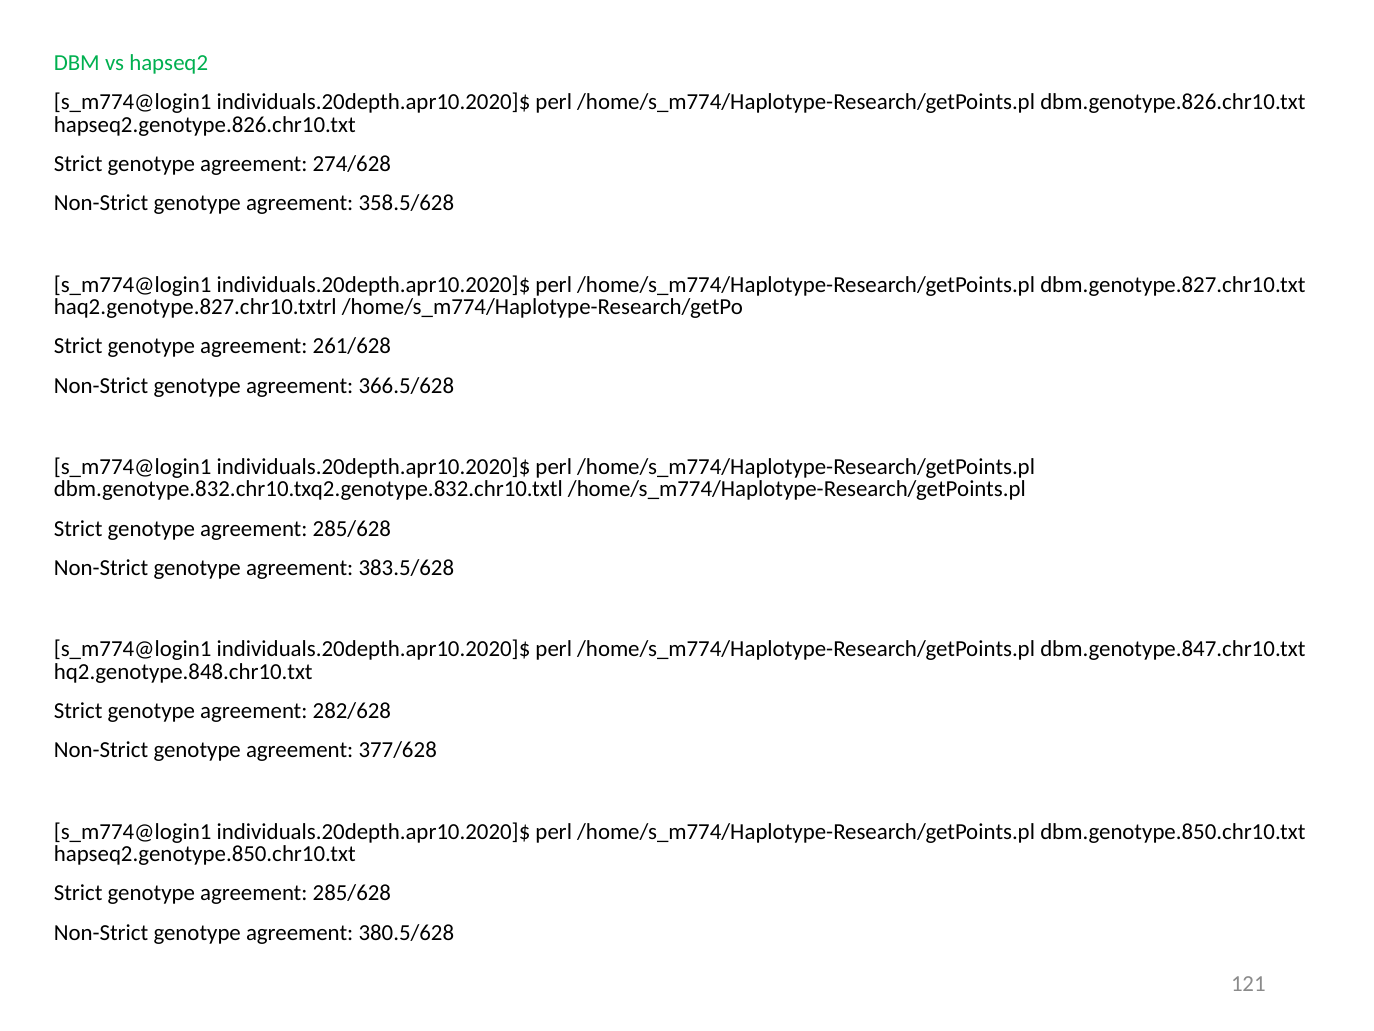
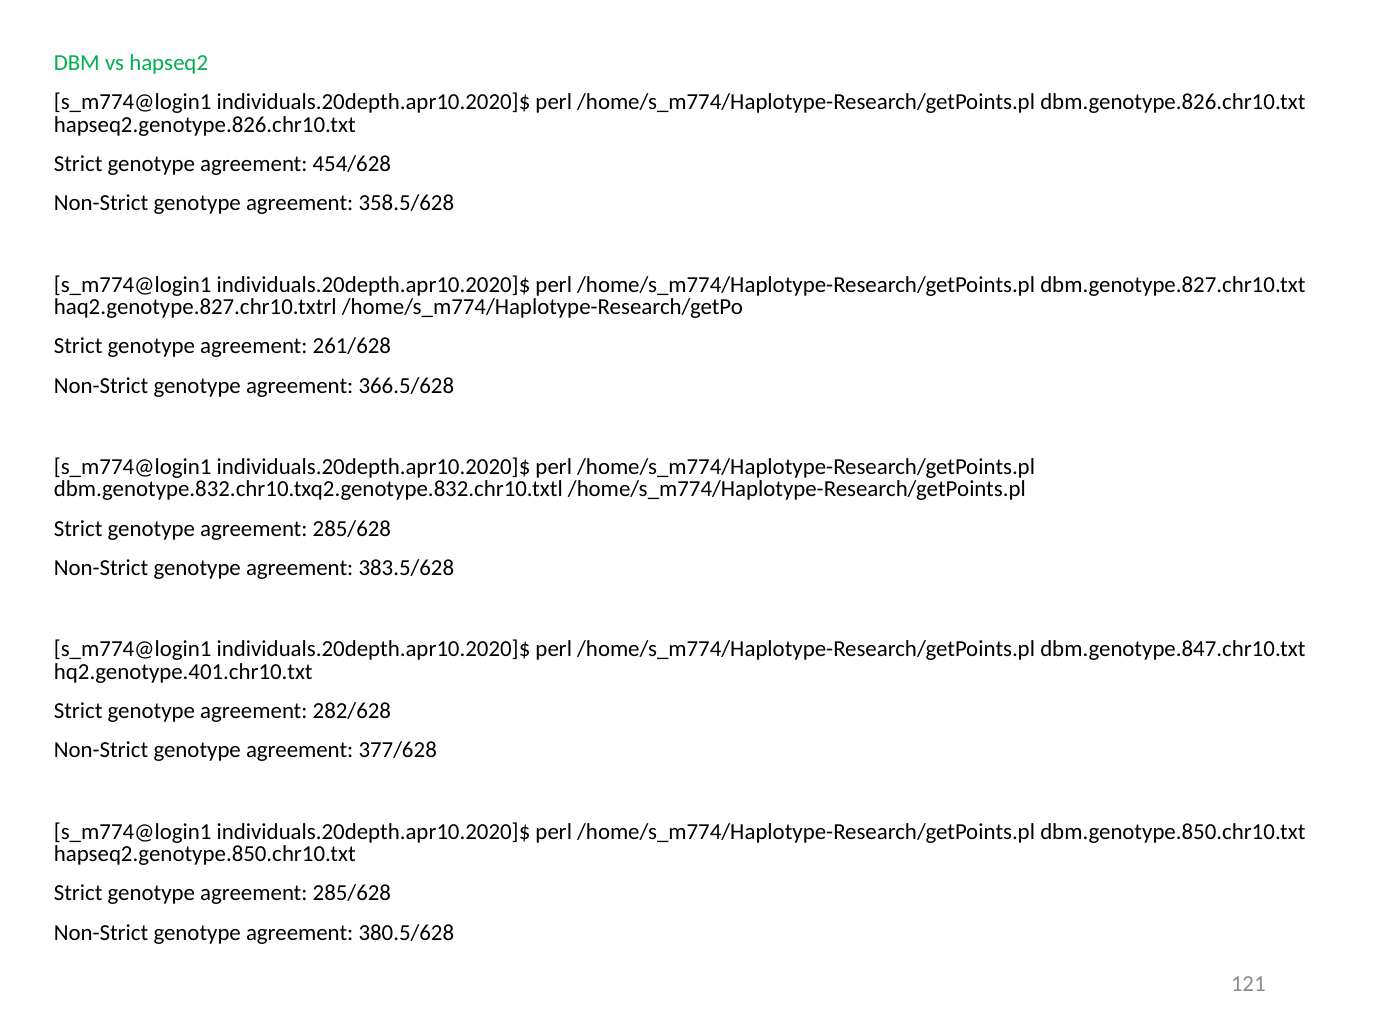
274/628: 274/628 -> 454/628 (352, 164)
hq2.genotype.848.chr10.txt: hq2.genotype.848.chr10.txt -> hq2.genotype.401.chr10.txt (183, 671)
